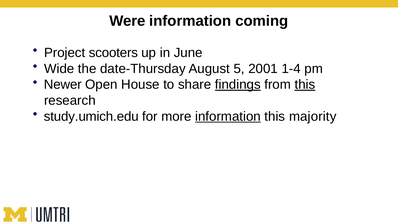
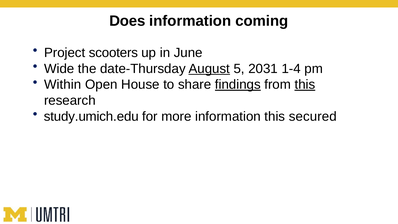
Were: Were -> Does (127, 21)
August underline: none -> present (209, 69)
2001: 2001 -> 2031 (263, 69)
Newer: Newer -> Within (63, 85)
information underline: present -> none (228, 116)
majority: majority -> secured (313, 116)
